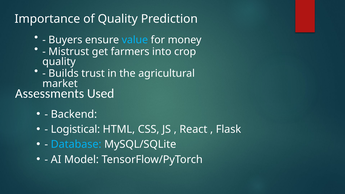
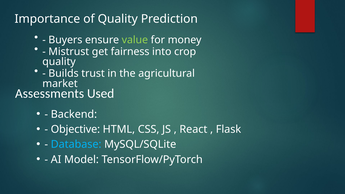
value colour: light blue -> light green (135, 40)
farmers: farmers -> fairness (130, 52)
Logistical: Logistical -> Objective (75, 129)
